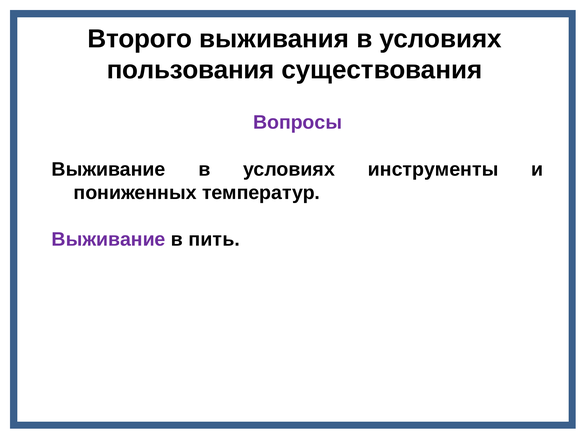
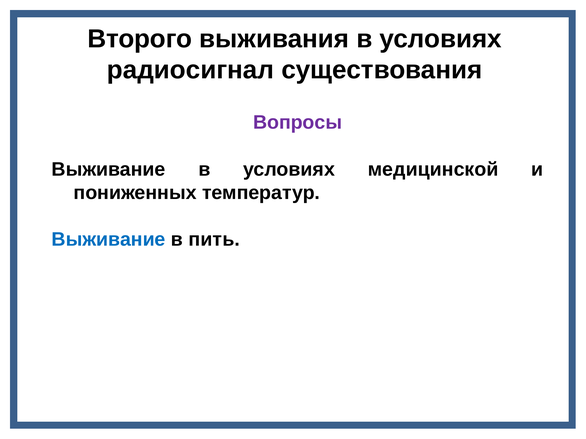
пользования: пользования -> радиосигнал (190, 70)
инструменты: инструменты -> медицинской (433, 169)
Выживание colour: purple -> blue (109, 240)
